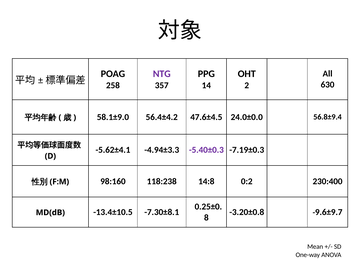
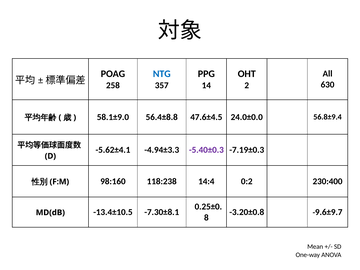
NTG colour: purple -> blue (162, 74)
56.4±4.2: 56.4±4.2 -> 56.4±8.8 (162, 117)
14:8: 14:8 -> 14:4 (206, 181)
